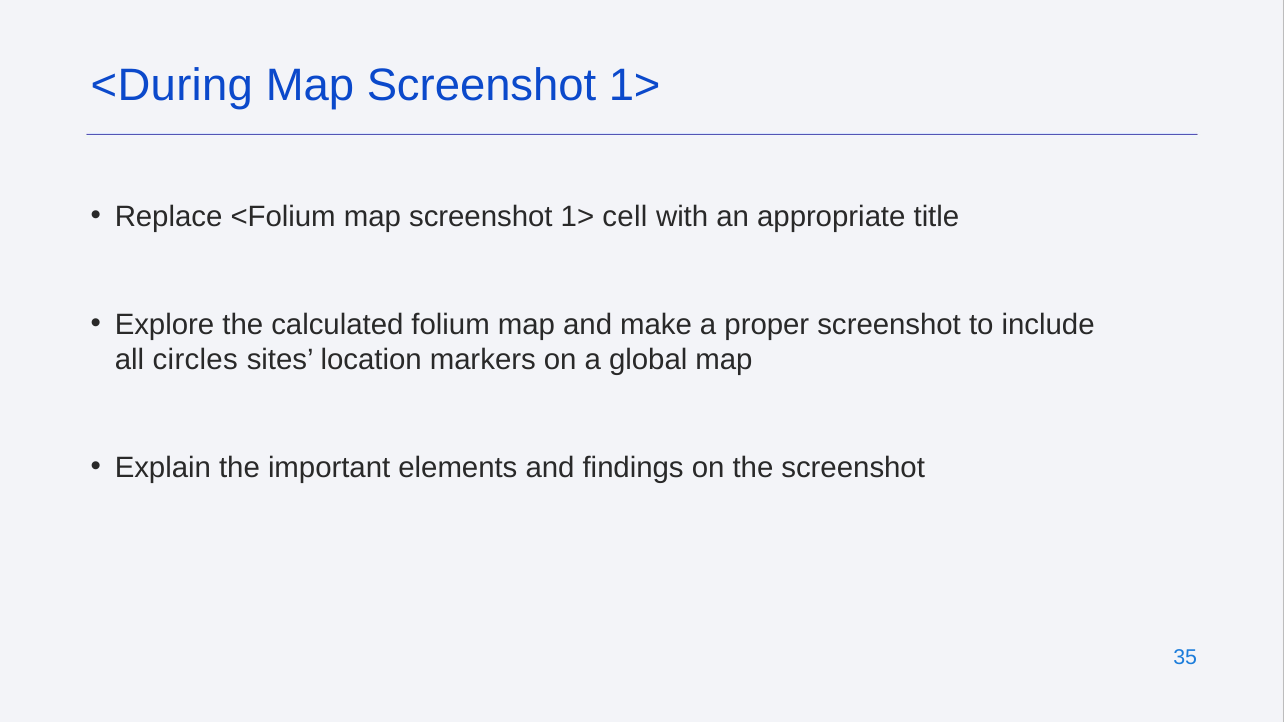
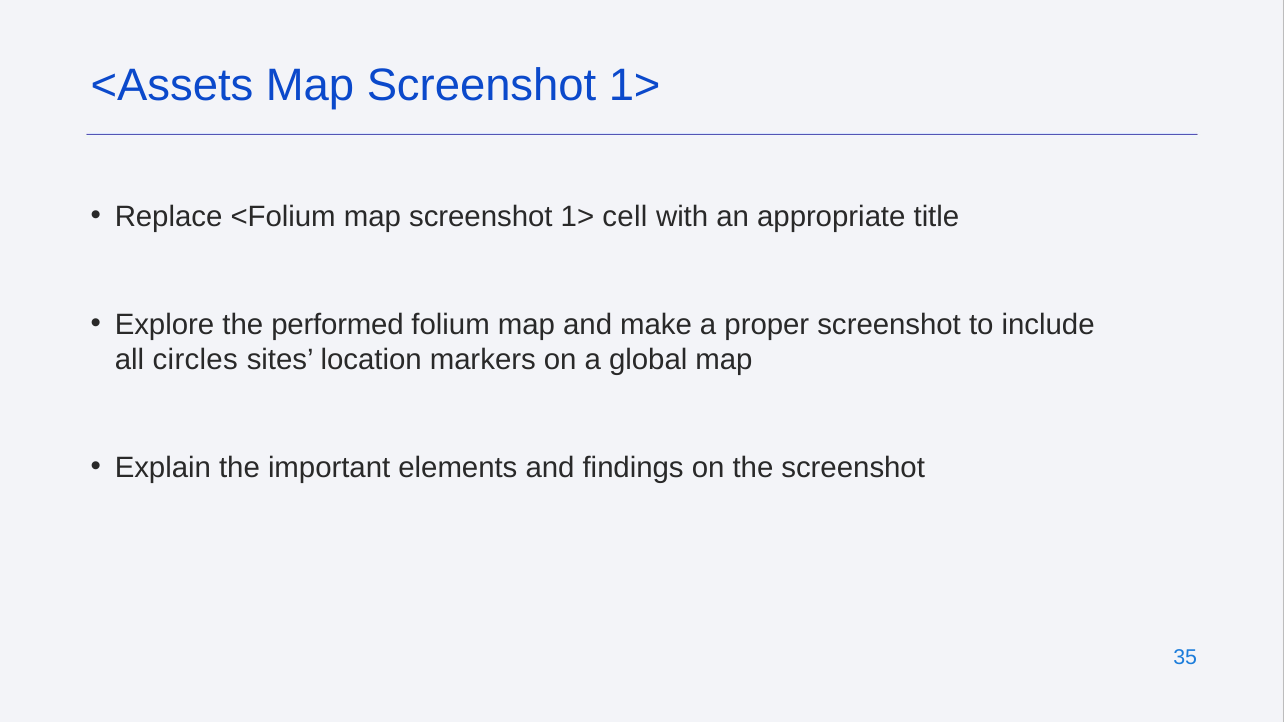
<During: <During -> <Assets (172, 86)
calculated: calculated -> performed (337, 325)
